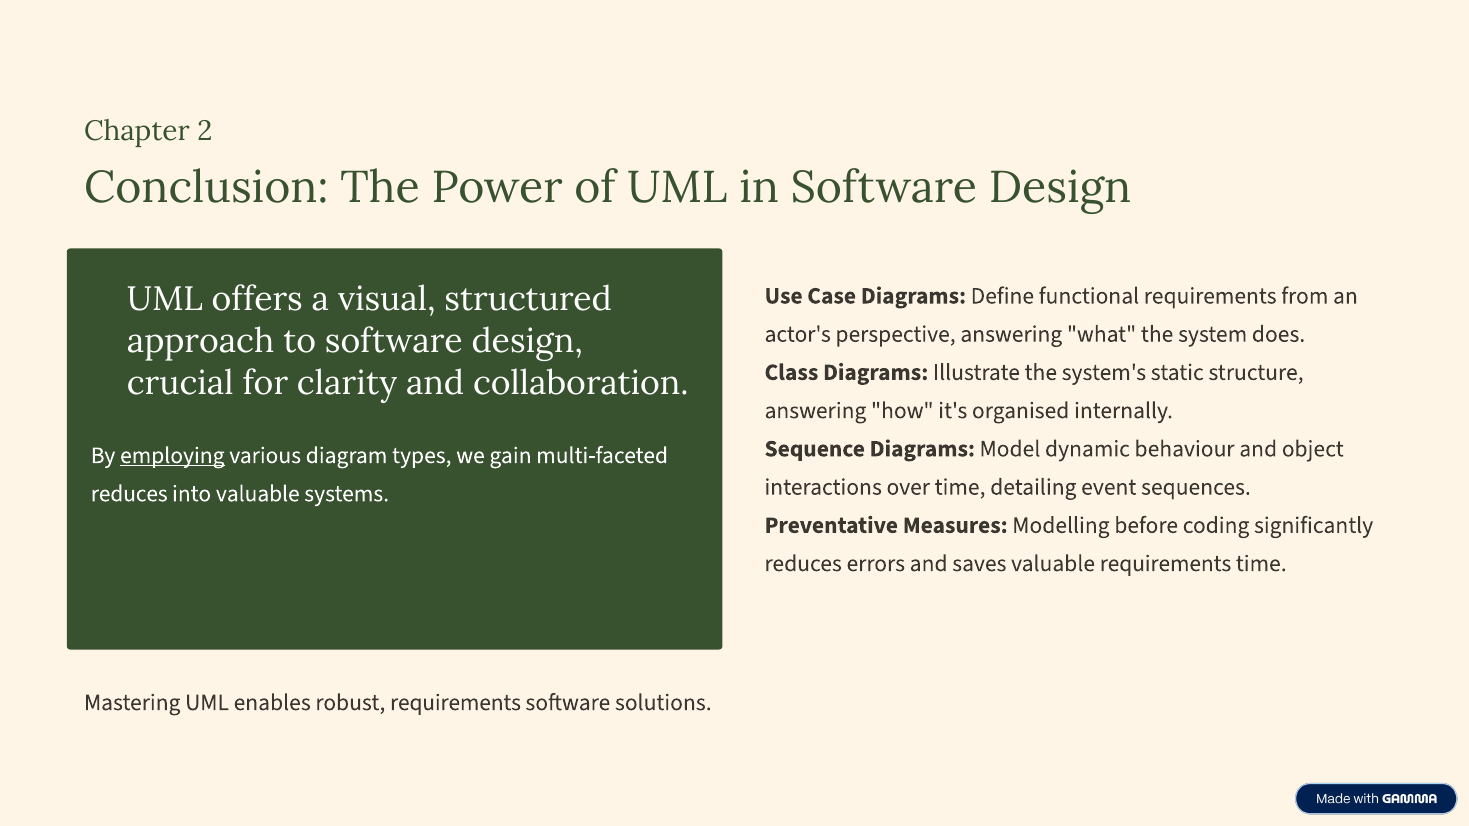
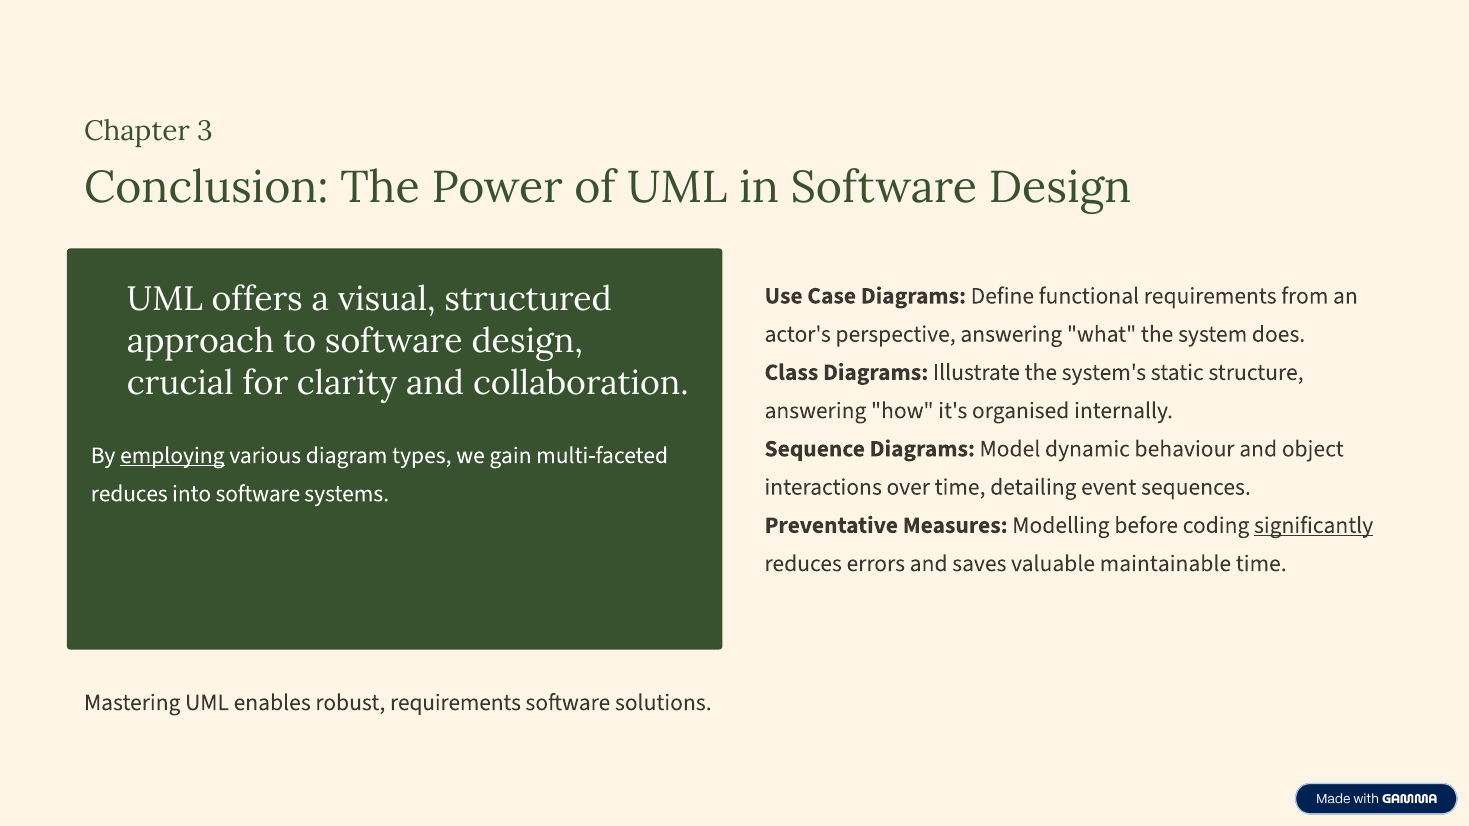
2: 2 -> 3 (205, 131)
into valuable: valuable -> software (258, 494)
significantly underline: none -> present (1314, 525)
valuable requirements: requirements -> maintainable (1165, 564)
